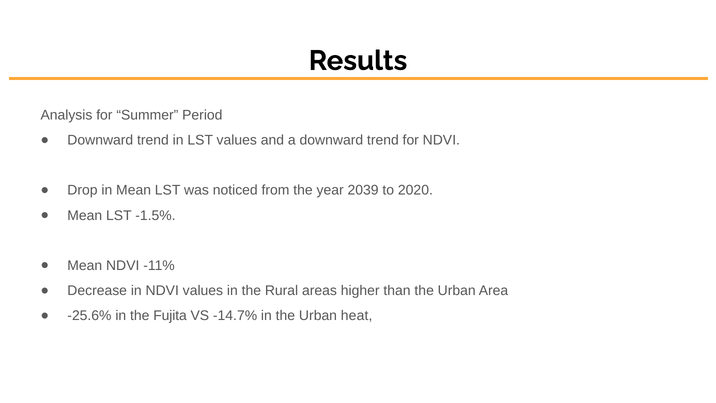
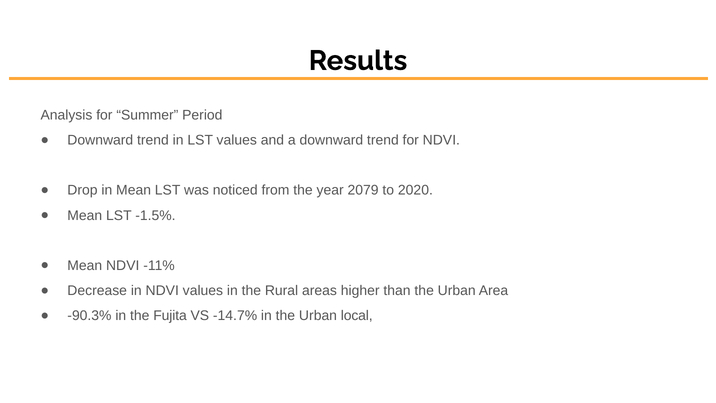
2039: 2039 -> 2079 (363, 190)
-25.6%: -25.6% -> -90.3% (89, 316)
heat: heat -> local (357, 316)
